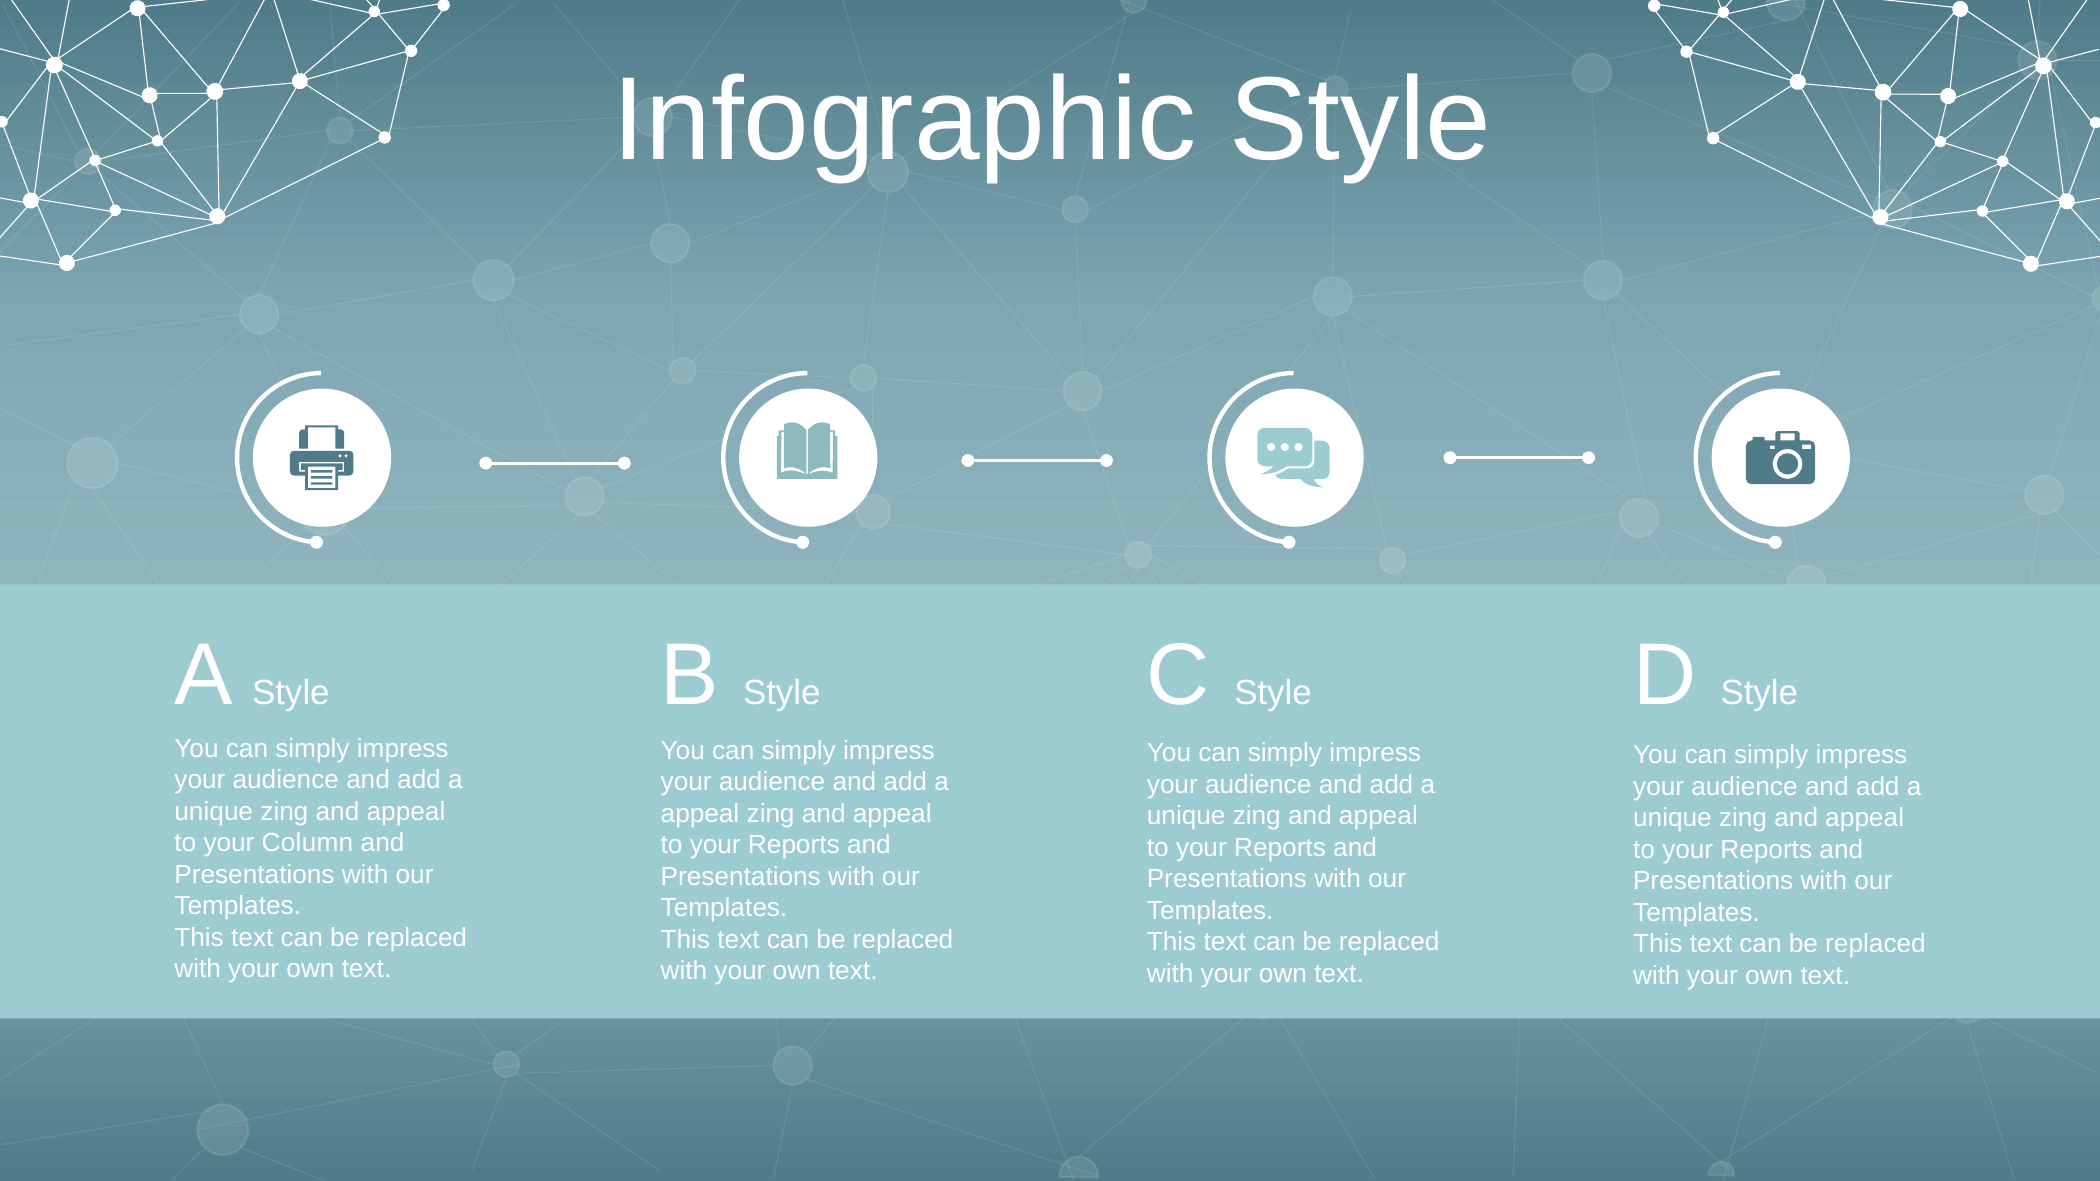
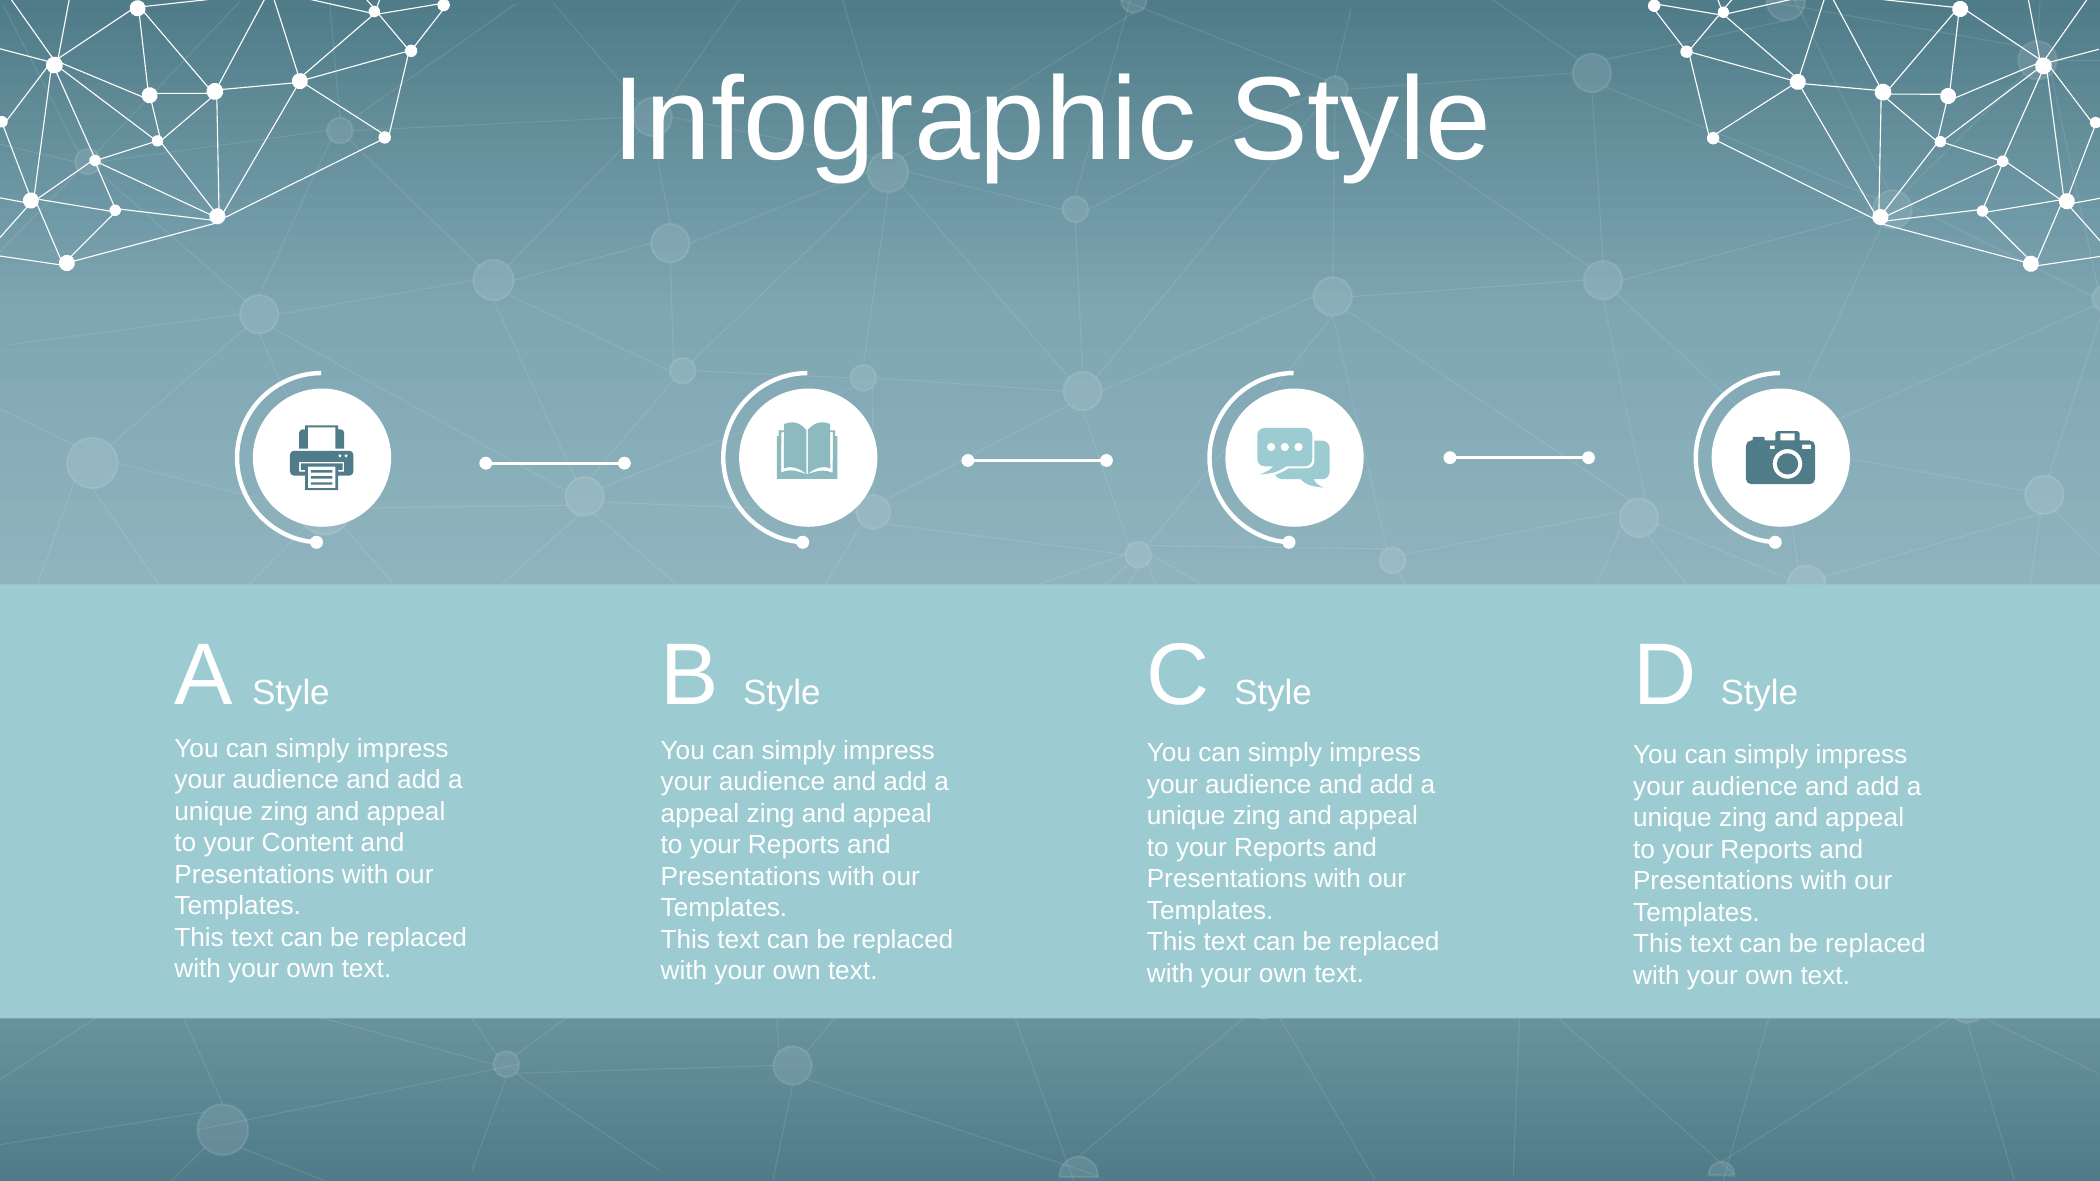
Column: Column -> Content (308, 843)
